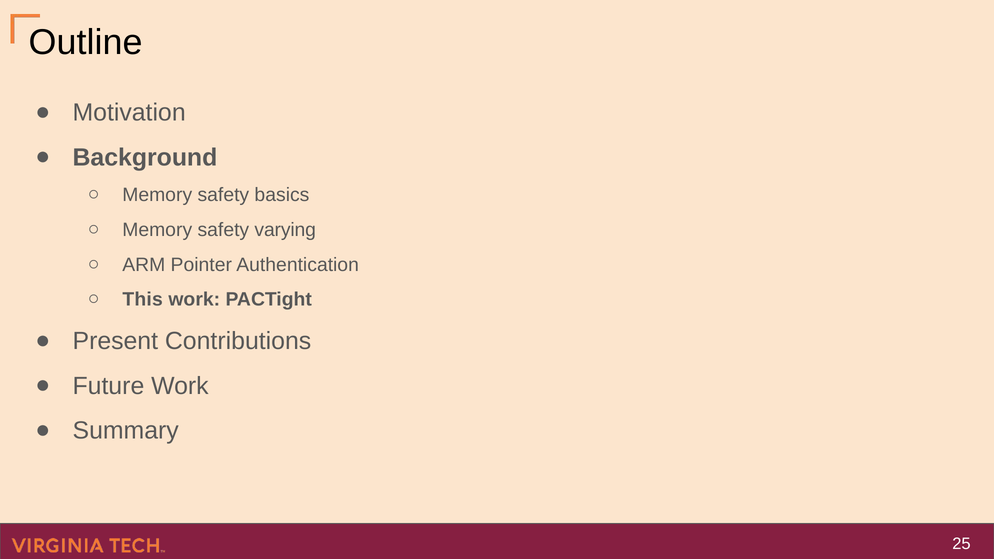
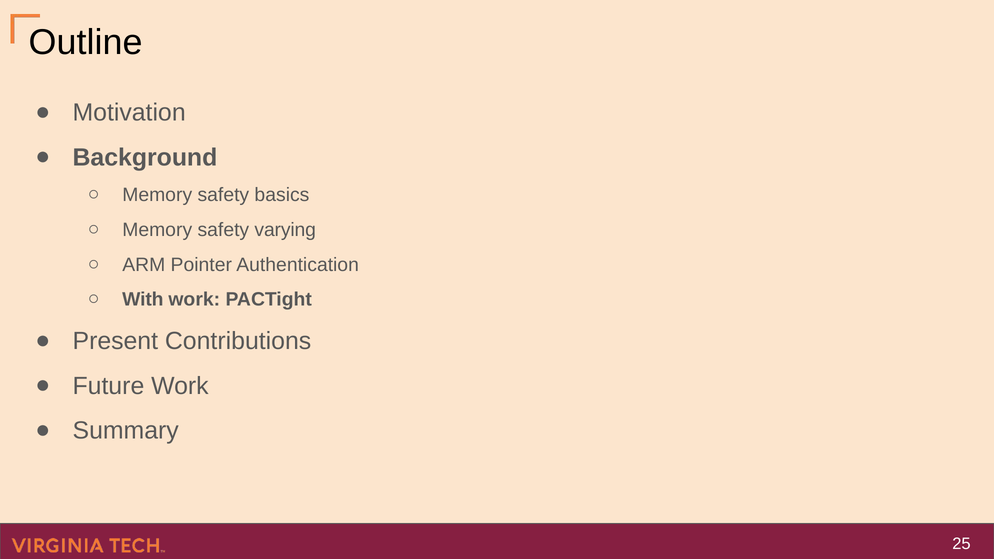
This: This -> With (143, 300)
